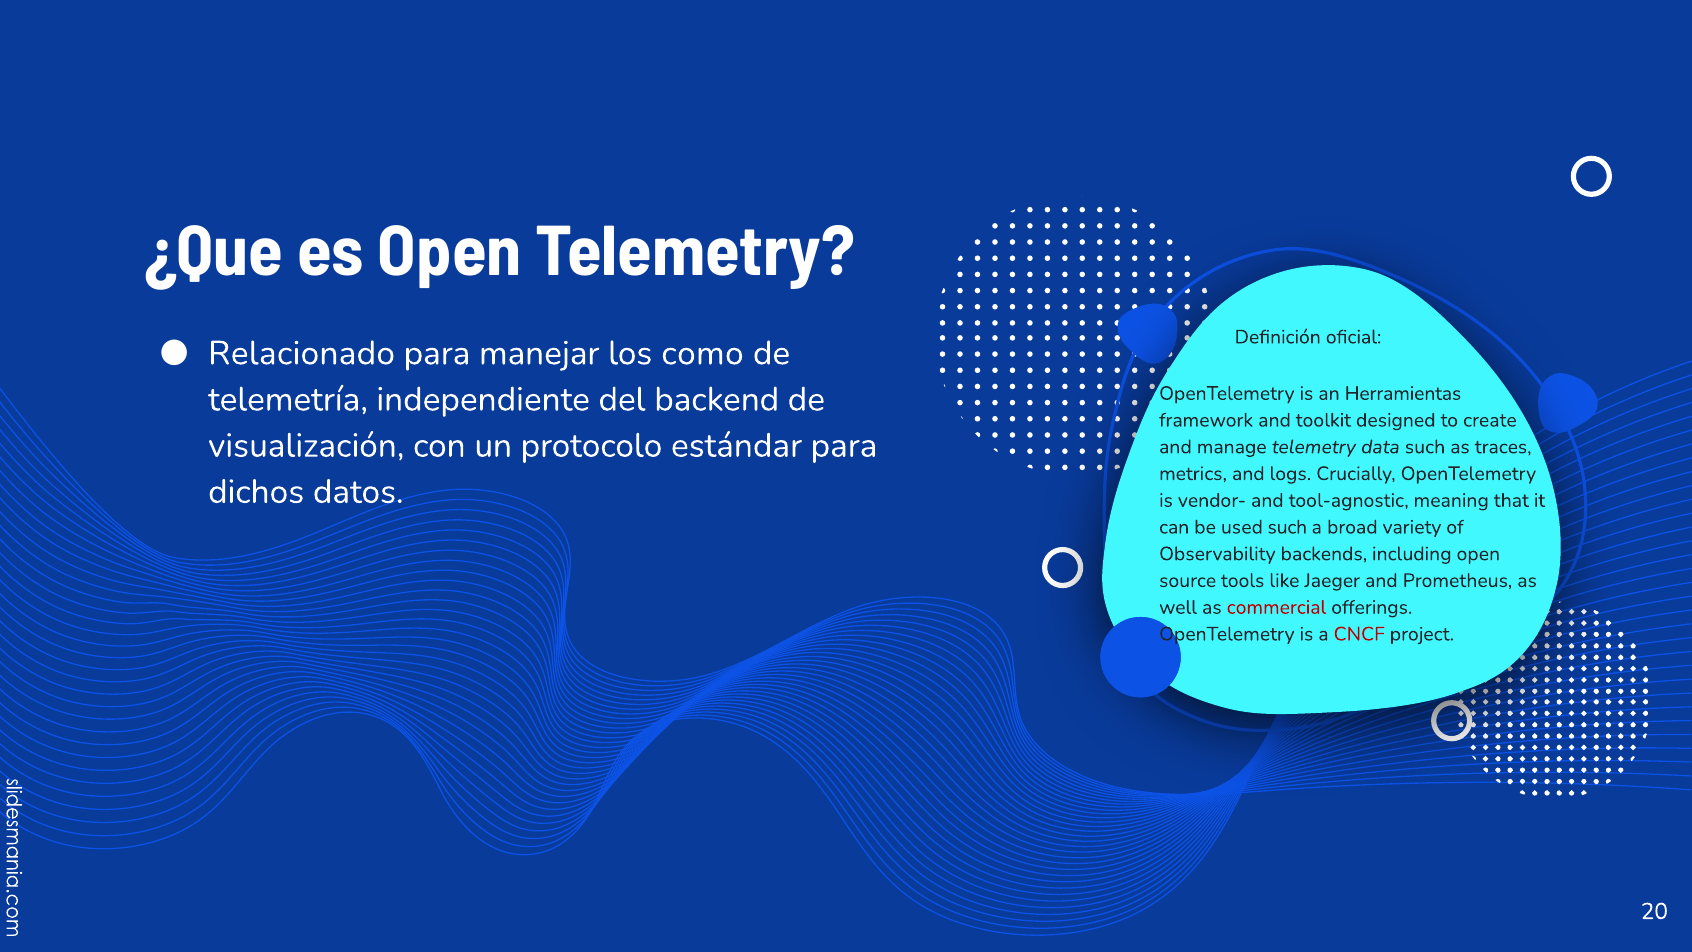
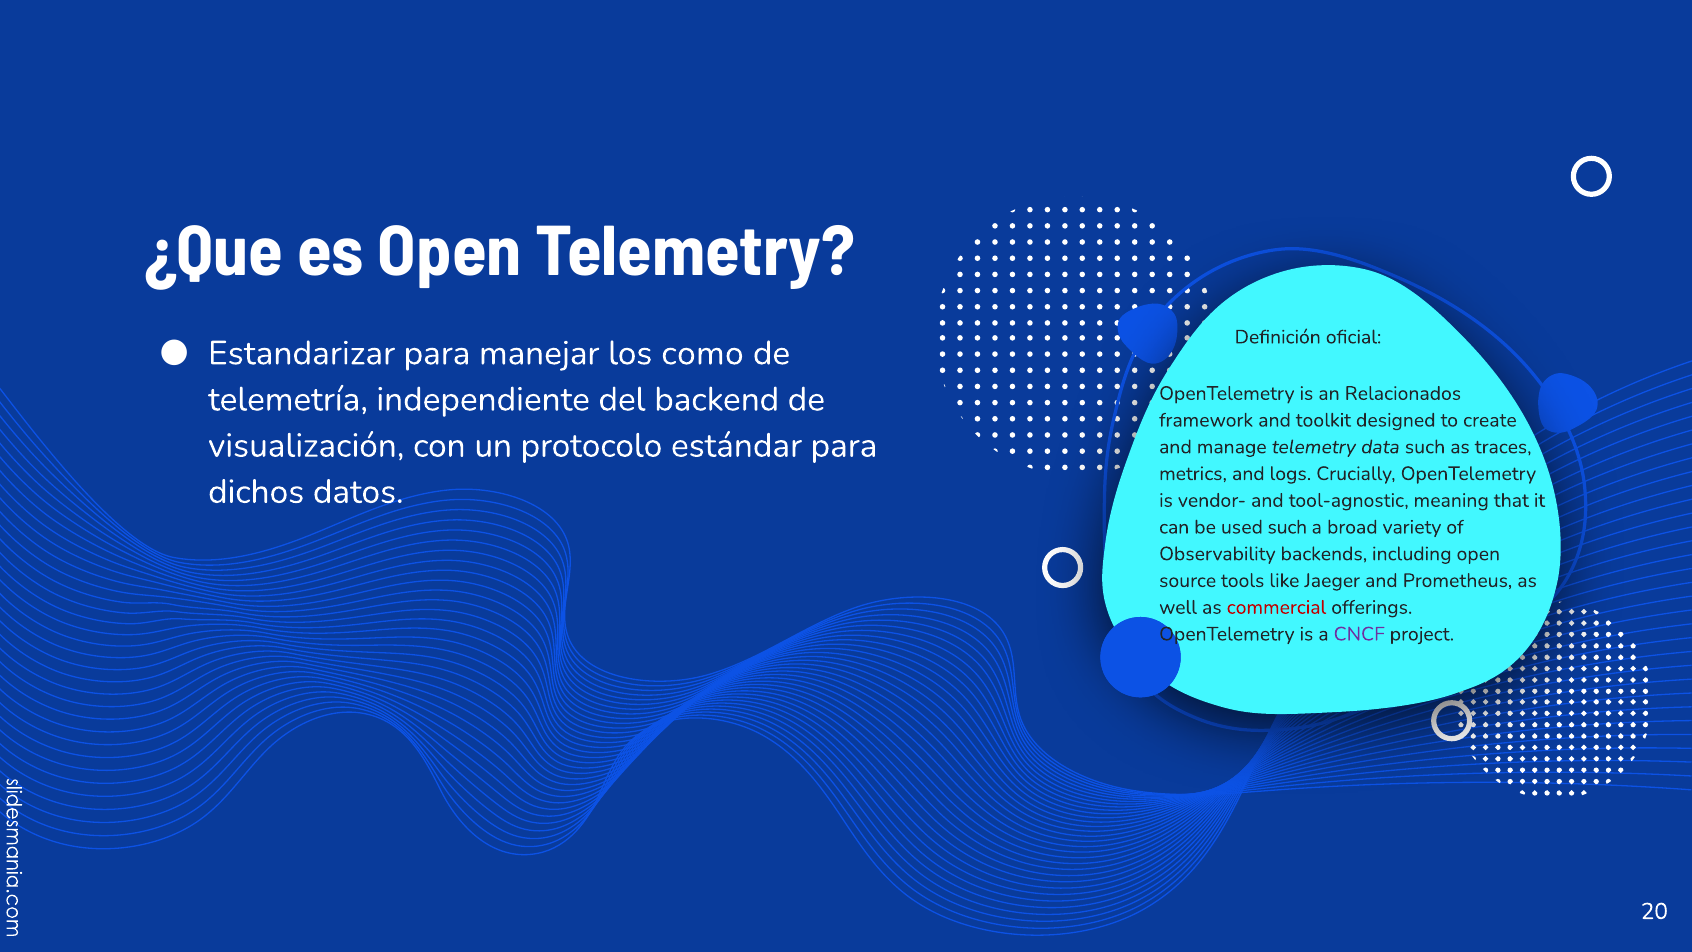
Relacionado: Relacionado -> Estandarizar (302, 353)
Herramientas: Herramientas -> Relacionados (1403, 393)
CNCF colour: red -> purple (1359, 634)
